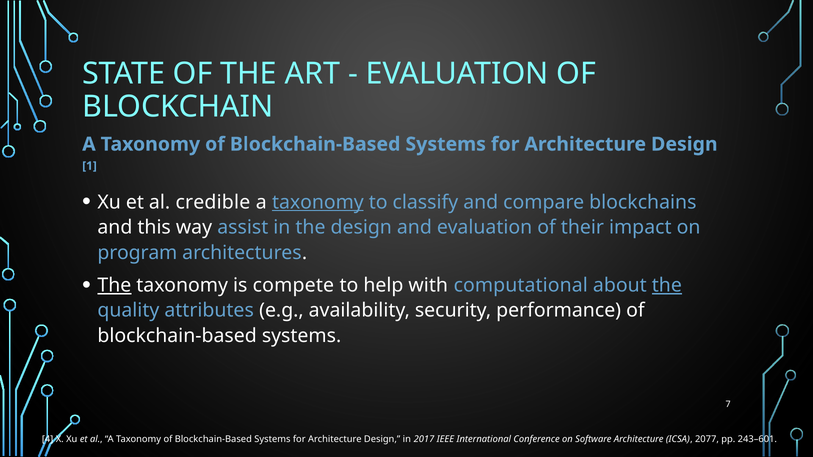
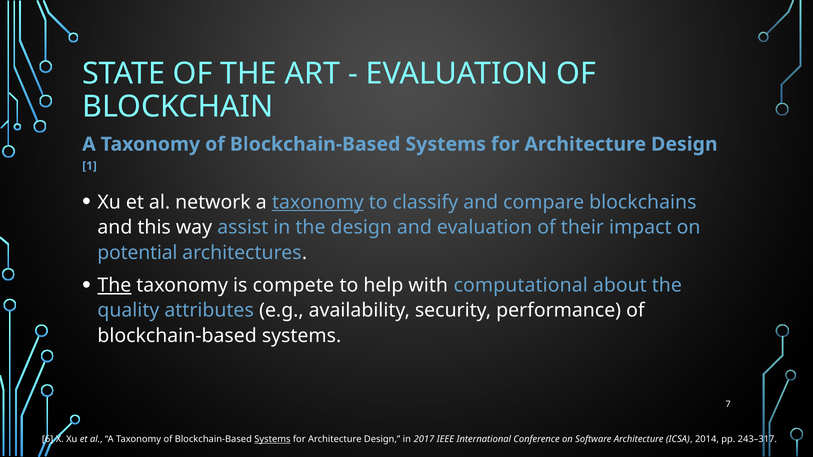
credible: credible -> network (213, 202)
program: program -> potential (137, 253)
the underline: present -> none (667, 286)
4: 4 -> 6 (48, 439)
Systems underline: none -> present (272, 439)
2077: 2077 -> 2014 (707, 439)
243–601: 243–601 -> 243–317 (757, 439)
